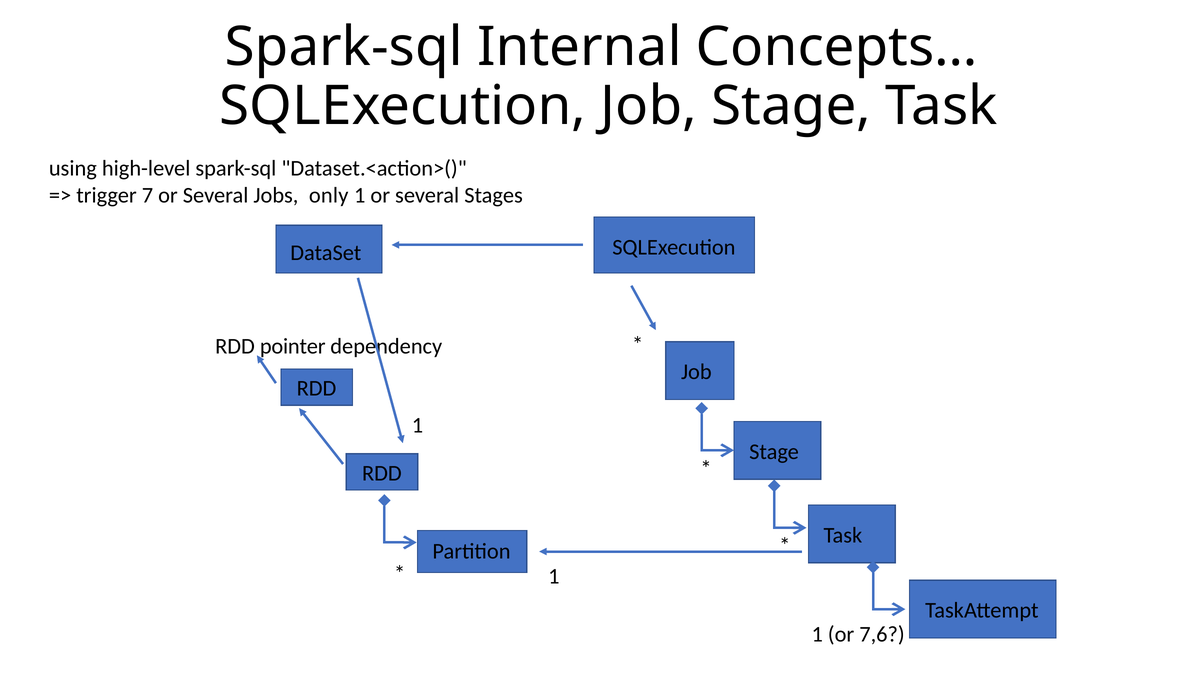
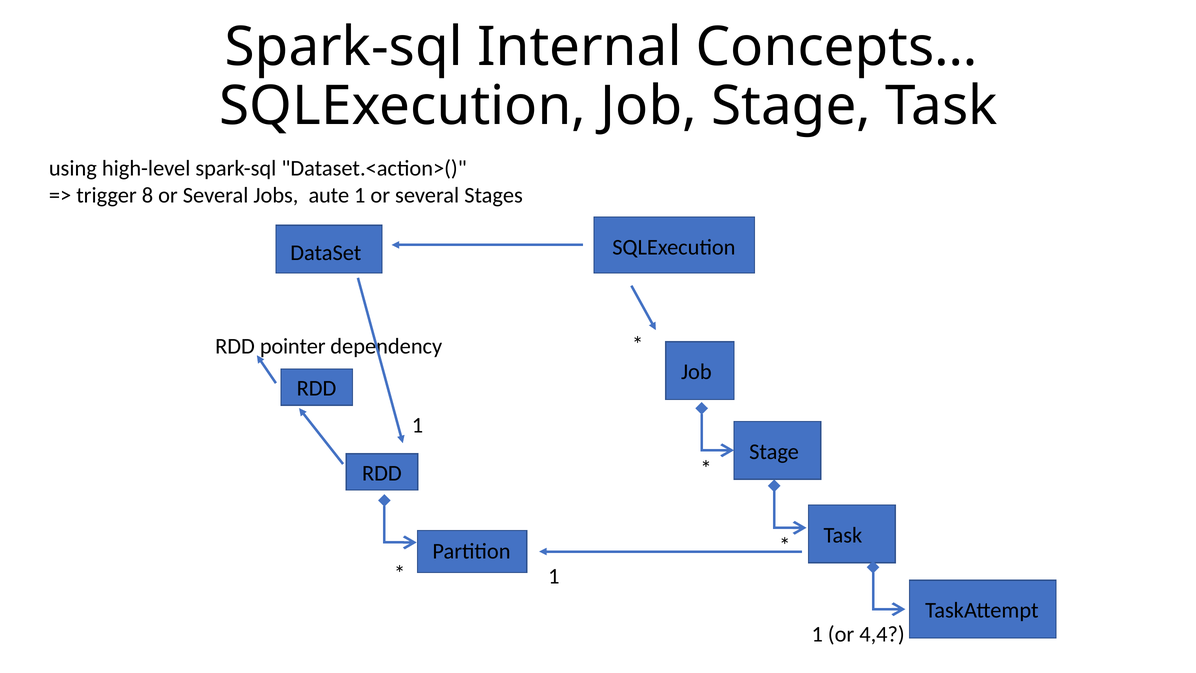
7: 7 -> 8 (147, 195)
only: only -> aute (329, 195)
7,6: 7,6 -> 4,4 (882, 634)
